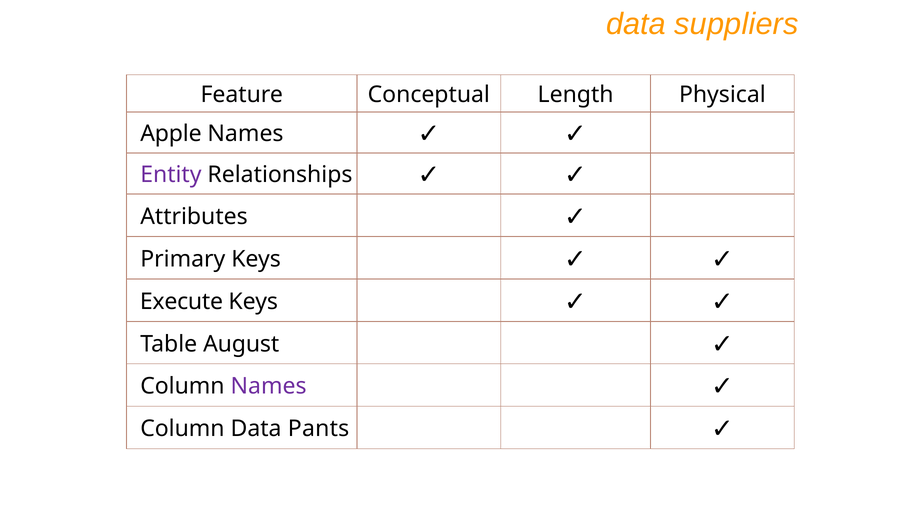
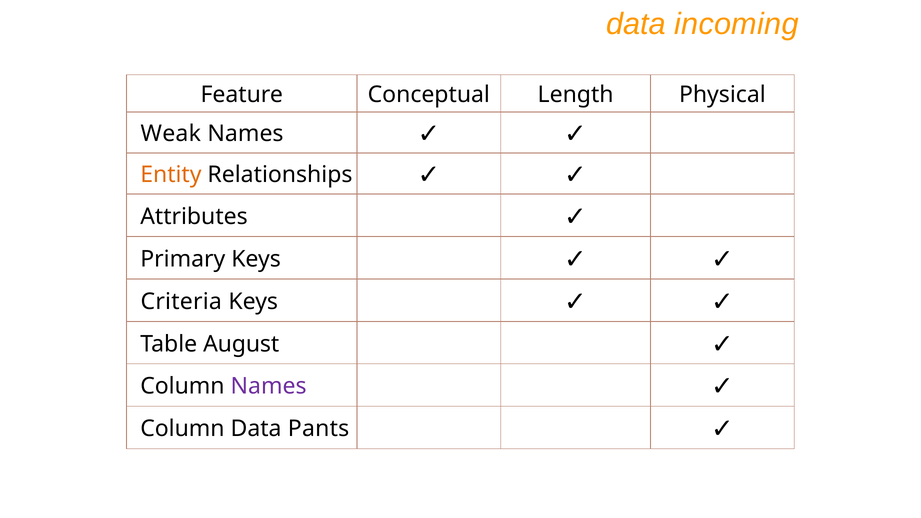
suppliers: suppliers -> incoming (736, 24)
Apple: Apple -> Weak (171, 134)
Entity colour: purple -> orange (171, 175)
Execute: Execute -> Criteria (181, 301)
